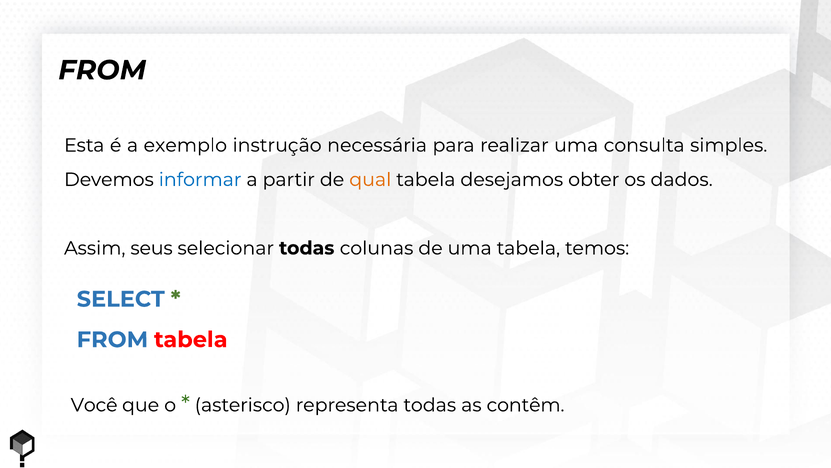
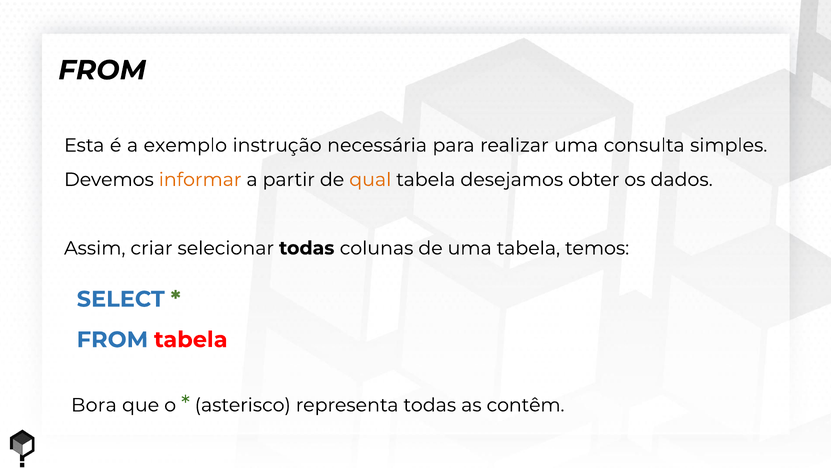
informar colour: blue -> orange (200, 179)
seus: seus -> criar (151, 248)
Você: Você -> Bora (94, 405)
